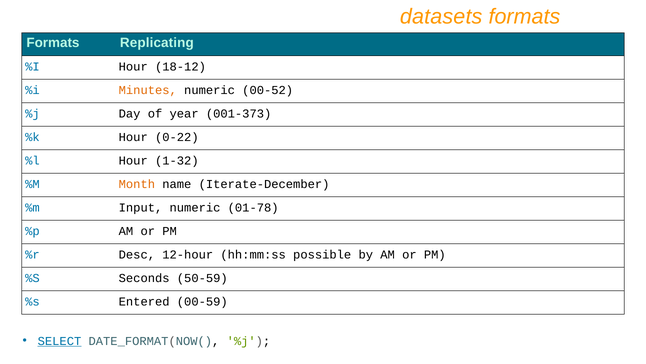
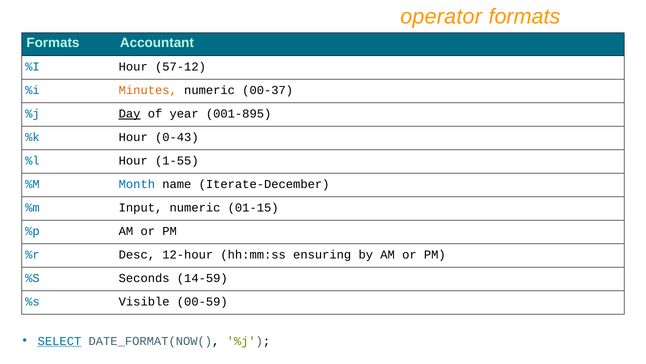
datasets: datasets -> operator (441, 17)
Replicating: Replicating -> Accountant (157, 43)
18-12: 18-12 -> 57-12 (180, 67)
00-52: 00-52 -> 00-37 (268, 90)
Day underline: none -> present (130, 114)
001-373: 001-373 -> 001-895 (239, 114)
0-22: 0-22 -> 0-43 (177, 137)
1-32: 1-32 -> 1-55 (177, 160)
Month colour: orange -> blue (137, 184)
01-78: 01-78 -> 01-15 (253, 207)
possible: possible -> ensuring (322, 254)
50-59: 50-59 -> 14-59 (202, 278)
Entered: Entered -> Visible (144, 301)
